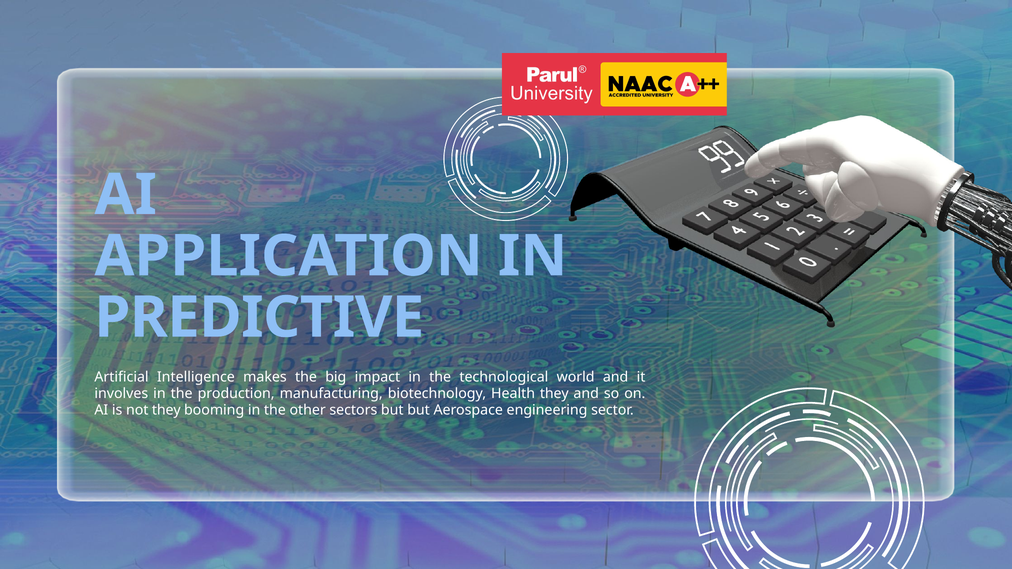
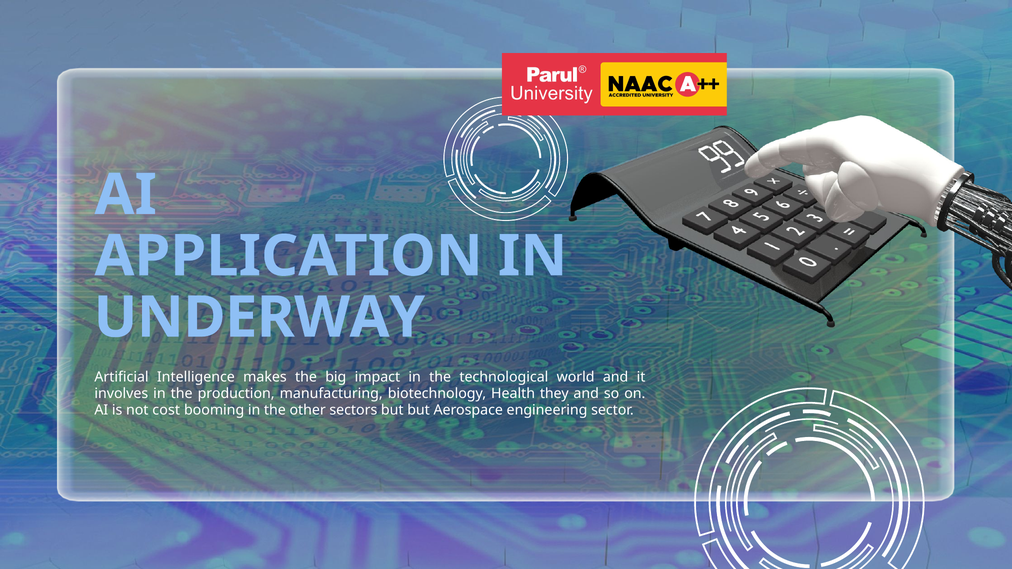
PREDICTIVE: PREDICTIVE -> UNDERWAY (259, 318)
not they: they -> cost (166, 410)
